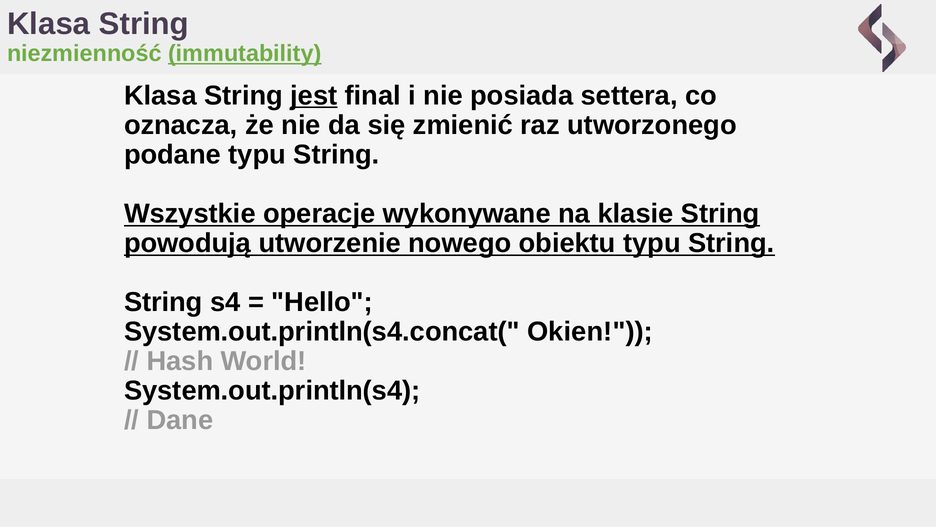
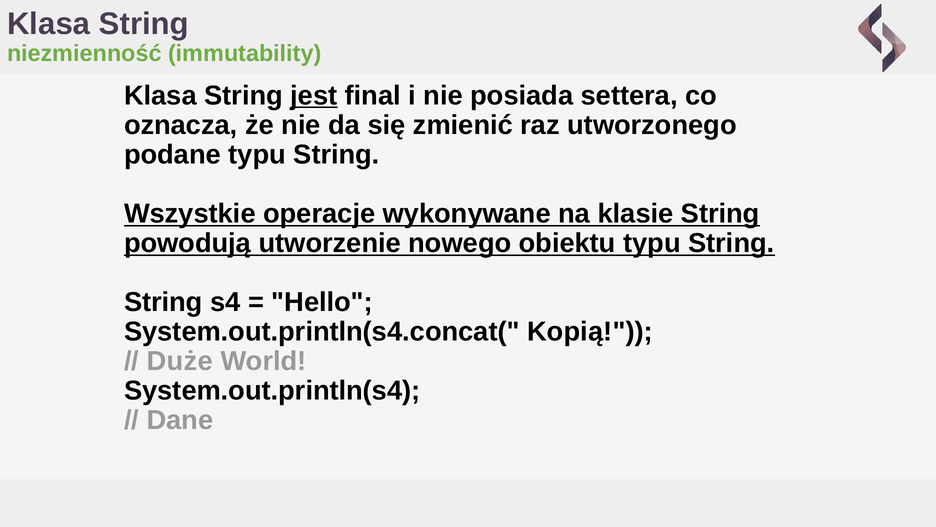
immutability underline: present -> none (245, 54)
Okien: Okien -> Kopią (590, 331)
Hash: Hash -> Duże (180, 361)
